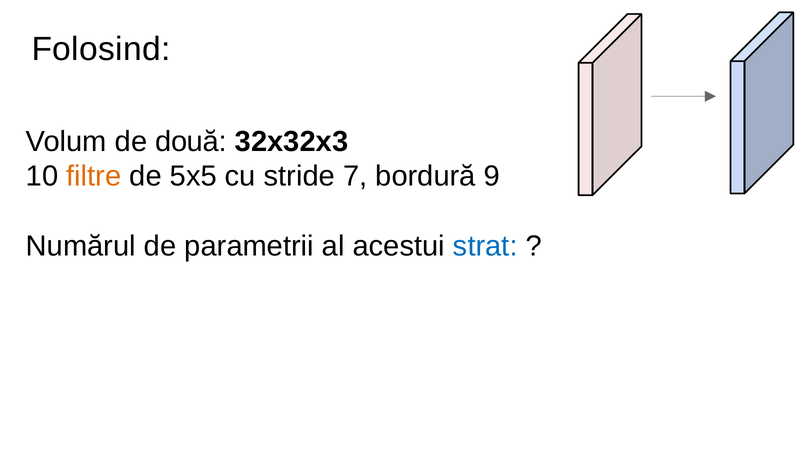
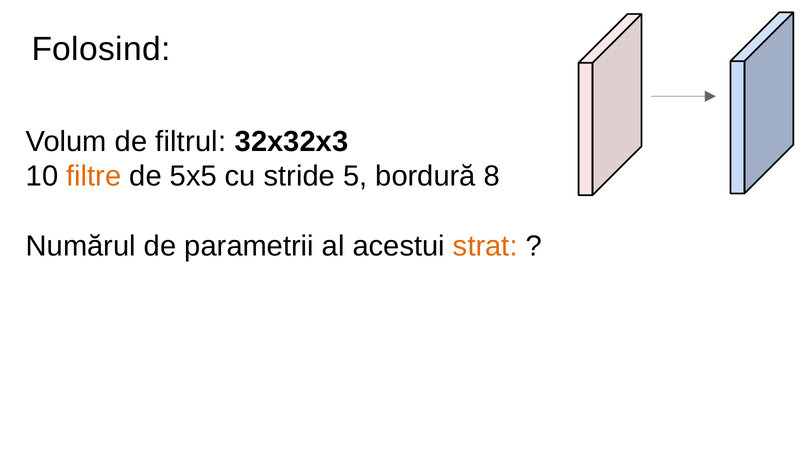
două: două -> filtrul (191, 142)
7: 7 -> 5 (355, 176)
9: 9 -> 8 (492, 176)
strat colour: blue -> orange (485, 246)
